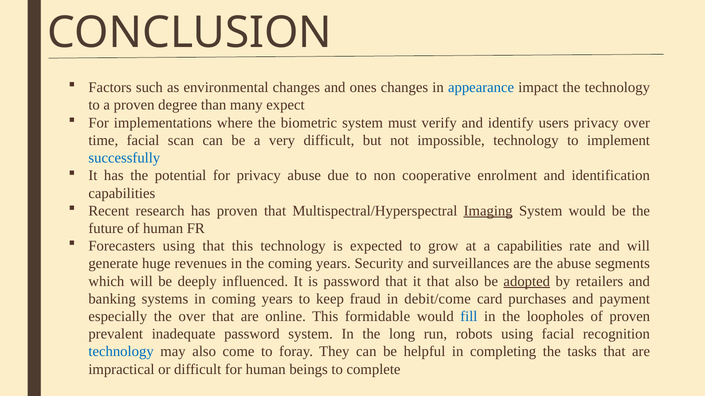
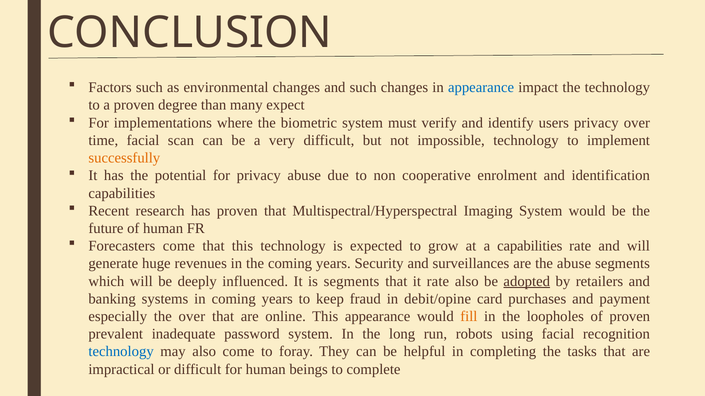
and ones: ones -> such (363, 88)
successfully colour: blue -> orange (124, 158)
Imaging underline: present -> none (488, 211)
Forecasters using: using -> come (179, 246)
is password: password -> segments (352, 282)
it that: that -> rate (438, 282)
debit/come: debit/come -> debit/opine (438, 299)
This formidable: formidable -> appearance (378, 317)
fill colour: blue -> orange (469, 317)
